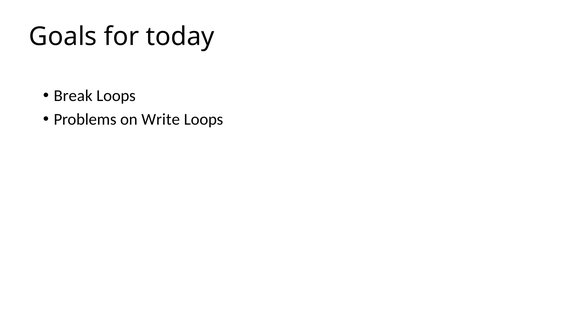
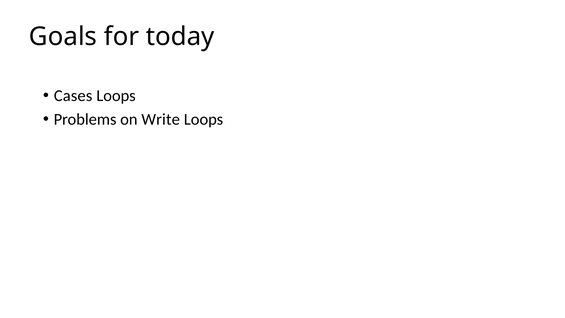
Break: Break -> Cases (73, 96)
